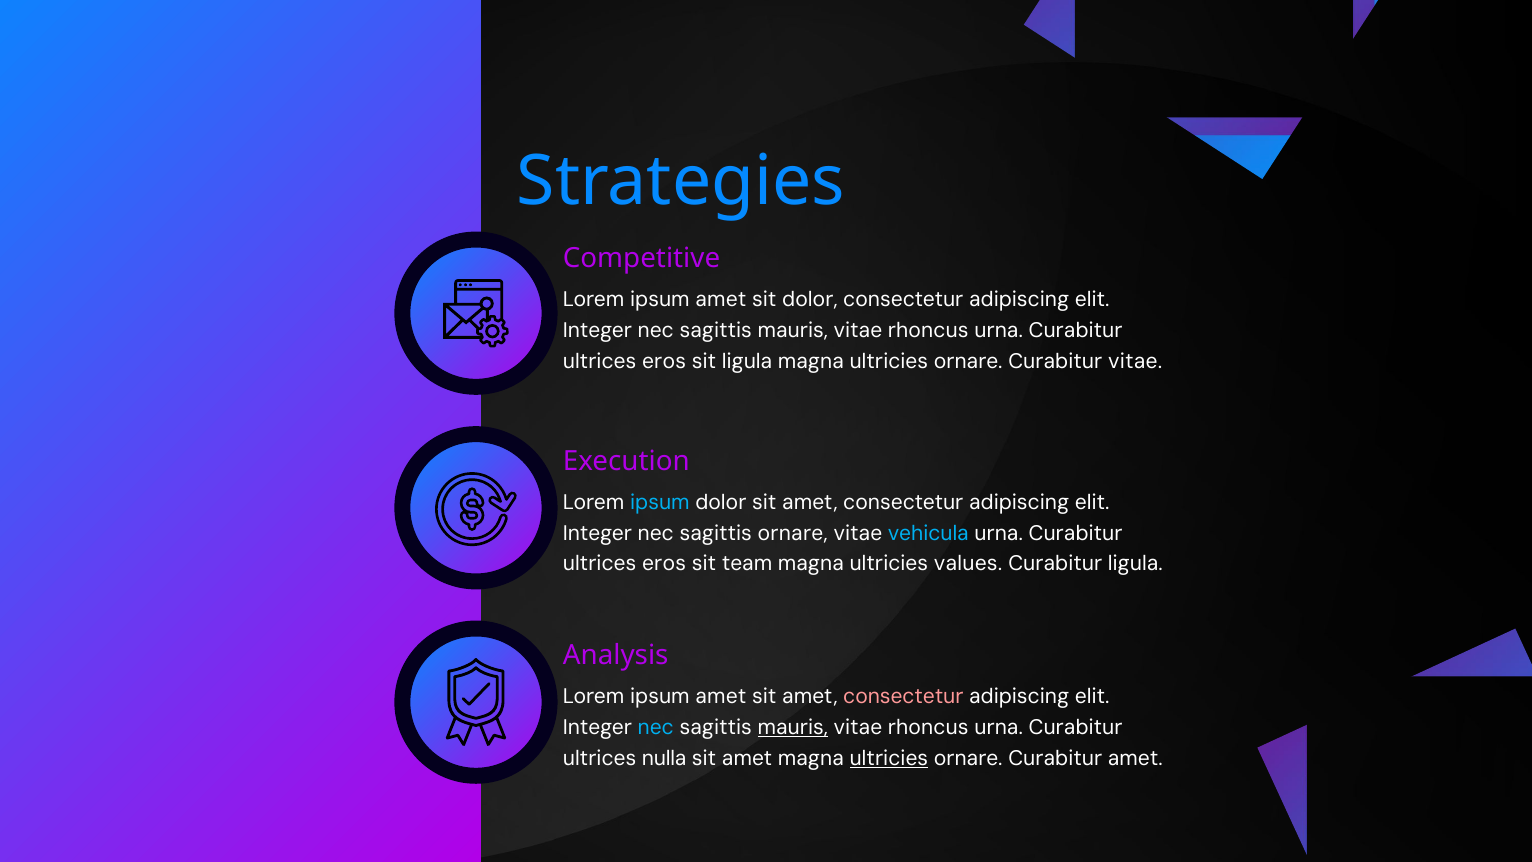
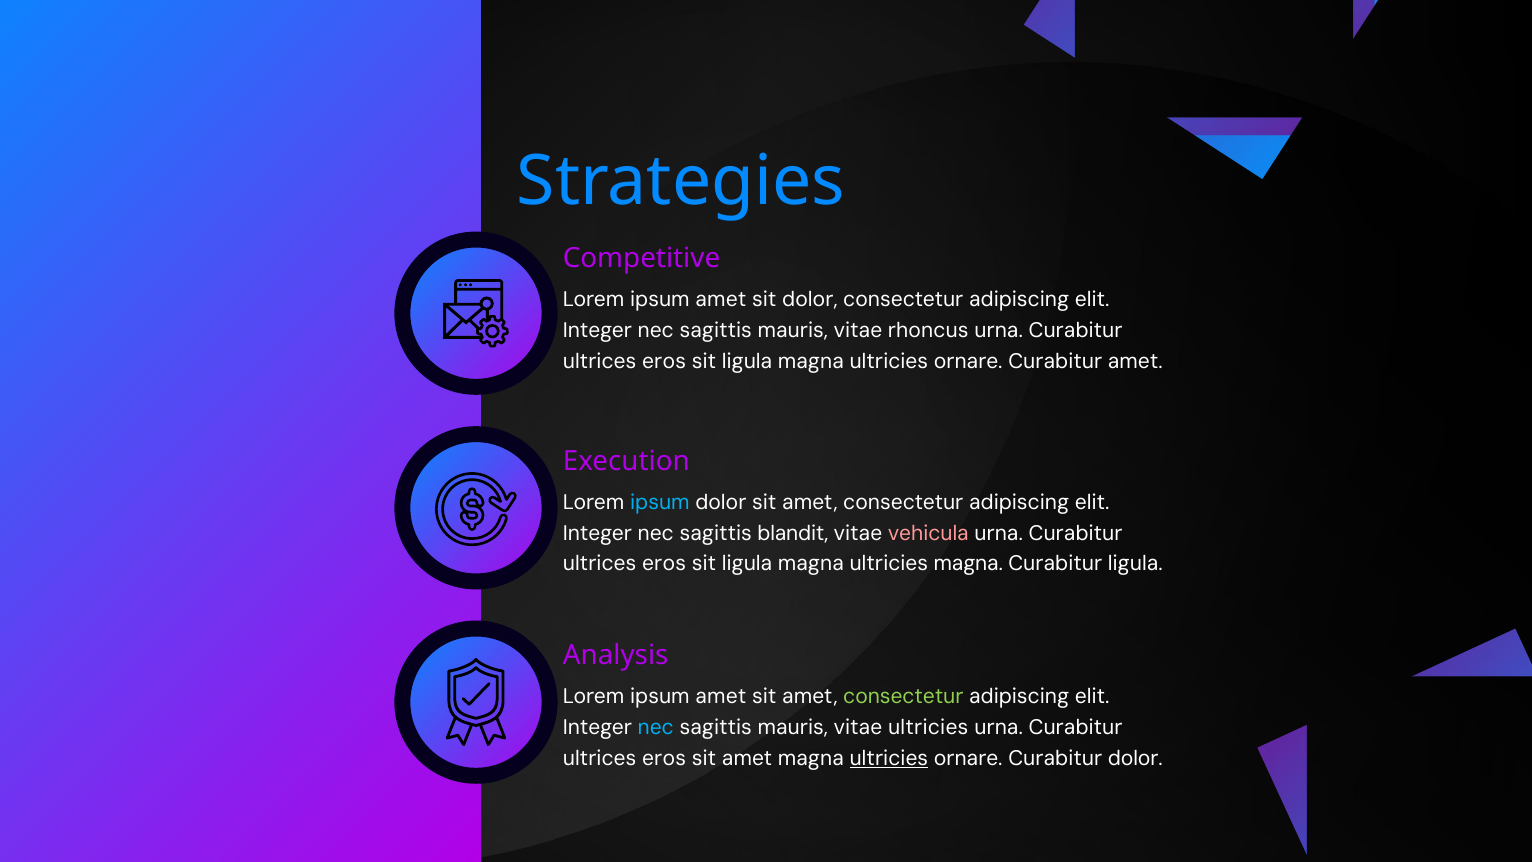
Curabitur vitae: vitae -> amet (1135, 361)
sagittis ornare: ornare -> blandit (793, 533)
vehicula colour: light blue -> pink (928, 533)
team: team -> ligula (747, 564)
ultricies values: values -> magna (968, 564)
consectetur colour: pink -> light green (903, 697)
mauris underline: present -> none (793, 727)
rhoncus: rhoncus -> ultricies (928, 727)
nulla: nulla -> eros (664, 758)
Curabitur amet: amet -> dolor (1135, 758)
